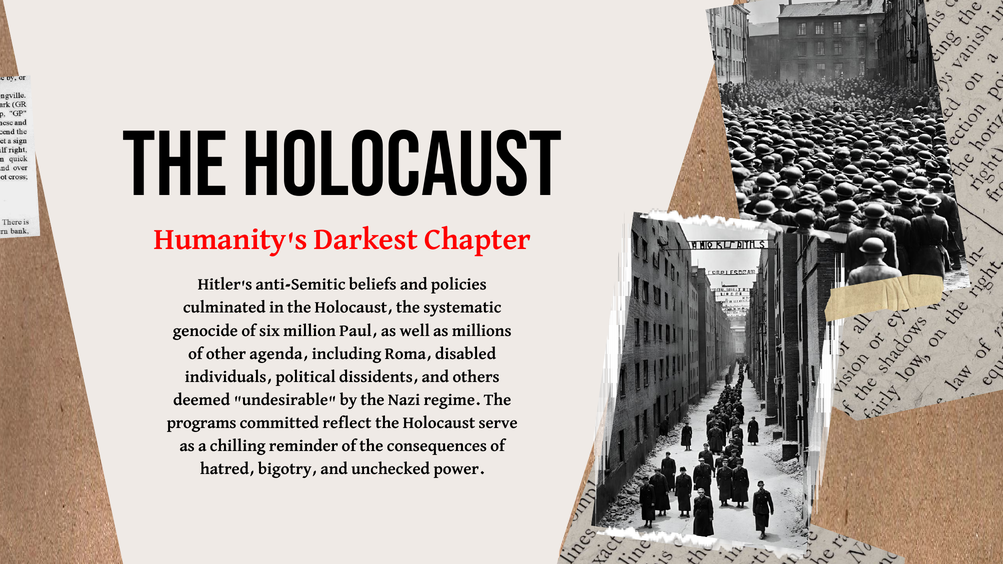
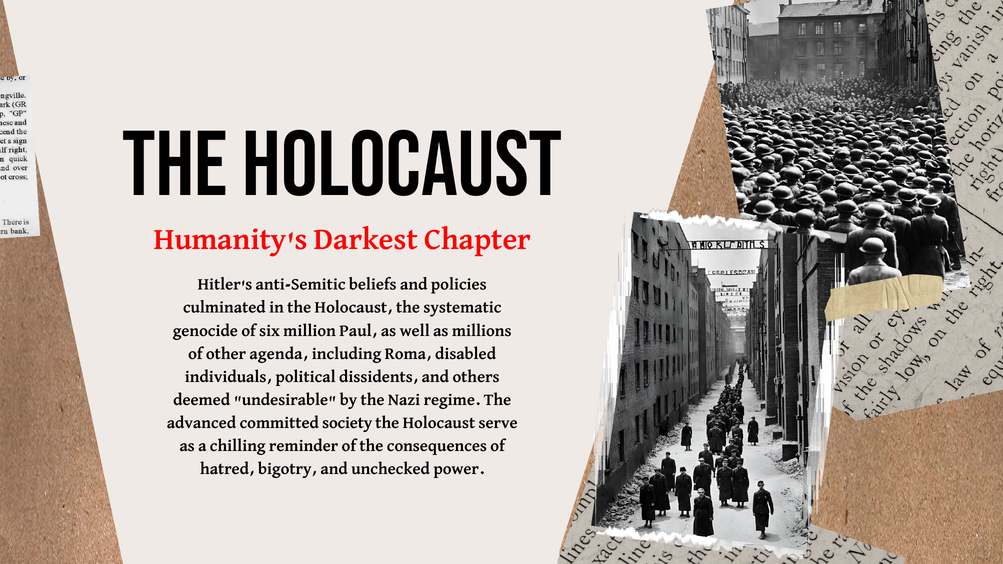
programs: programs -> advanced (201, 423)
reflect: reflect -> society (347, 423)
